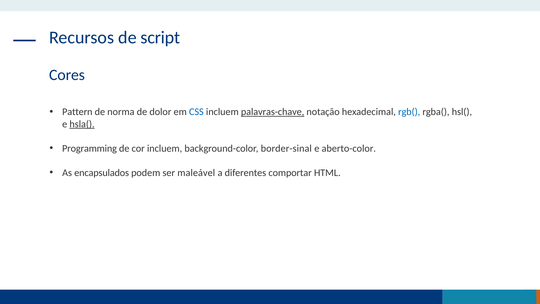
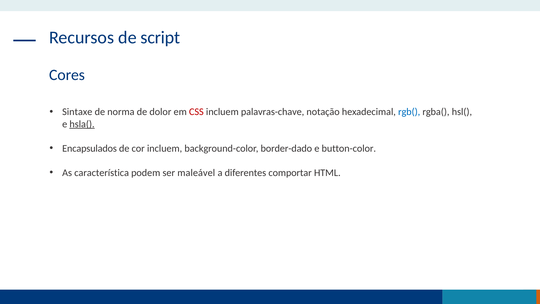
Pattern: Pattern -> Sintaxe (77, 112)
CSS colour: blue -> red (196, 112)
palavras-chave underline: present -> none (273, 112)
Programming: Programming -> Encapsulados (90, 148)
border-sinal: border-sinal -> border-dado (286, 148)
aberto-color: aberto-color -> button-color (349, 148)
encapsulados: encapsulados -> característica (102, 173)
